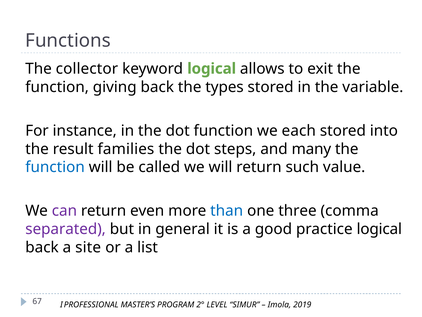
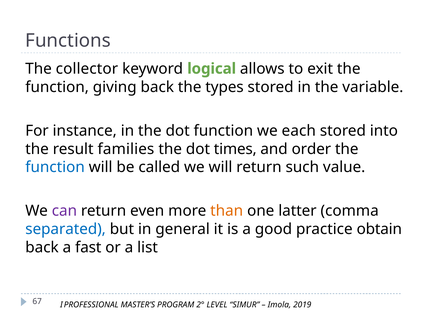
steps: steps -> times (235, 149)
many: many -> order (311, 149)
than colour: blue -> orange (227, 211)
three: three -> latter (297, 211)
separated colour: purple -> blue (66, 229)
practice logical: logical -> obtain (379, 229)
site: site -> fast (88, 247)
